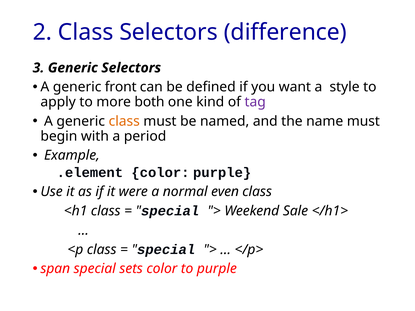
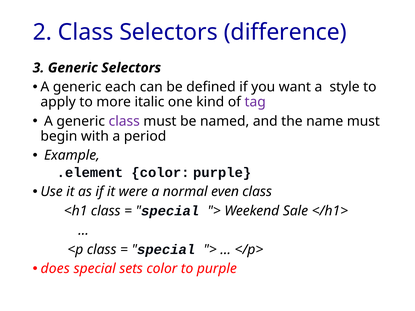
front: front -> each (121, 87)
both: both -> italic (149, 102)
class colour: orange -> purple (124, 121)
span: span -> does (55, 269)
